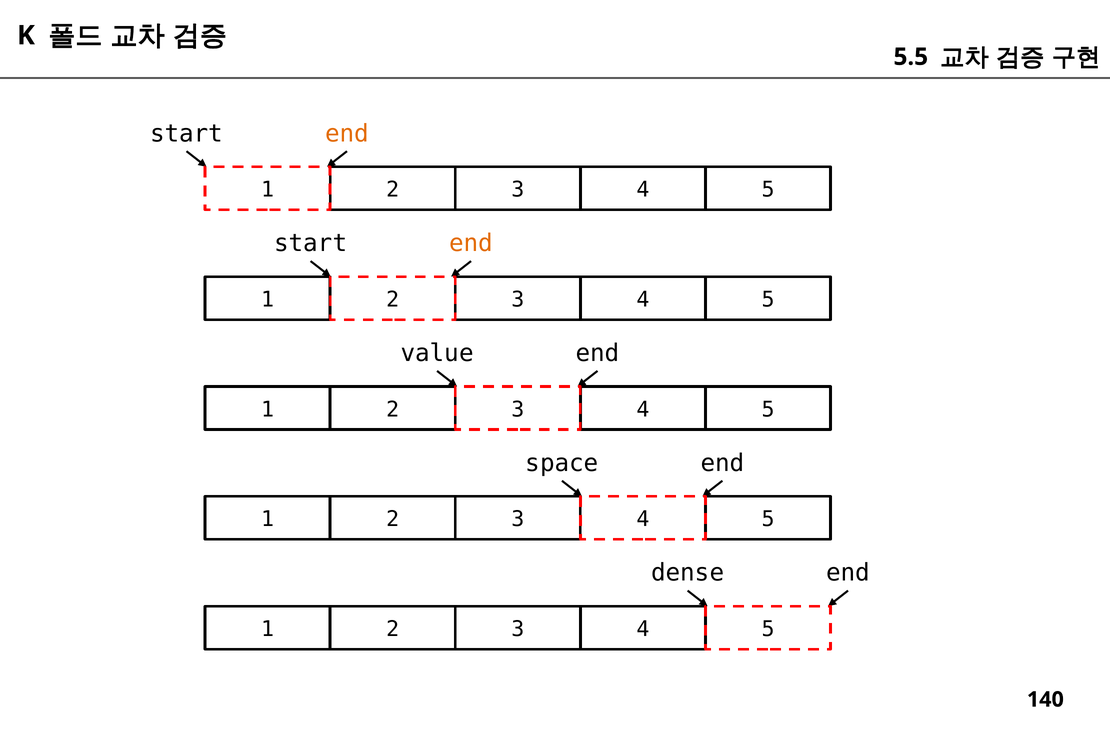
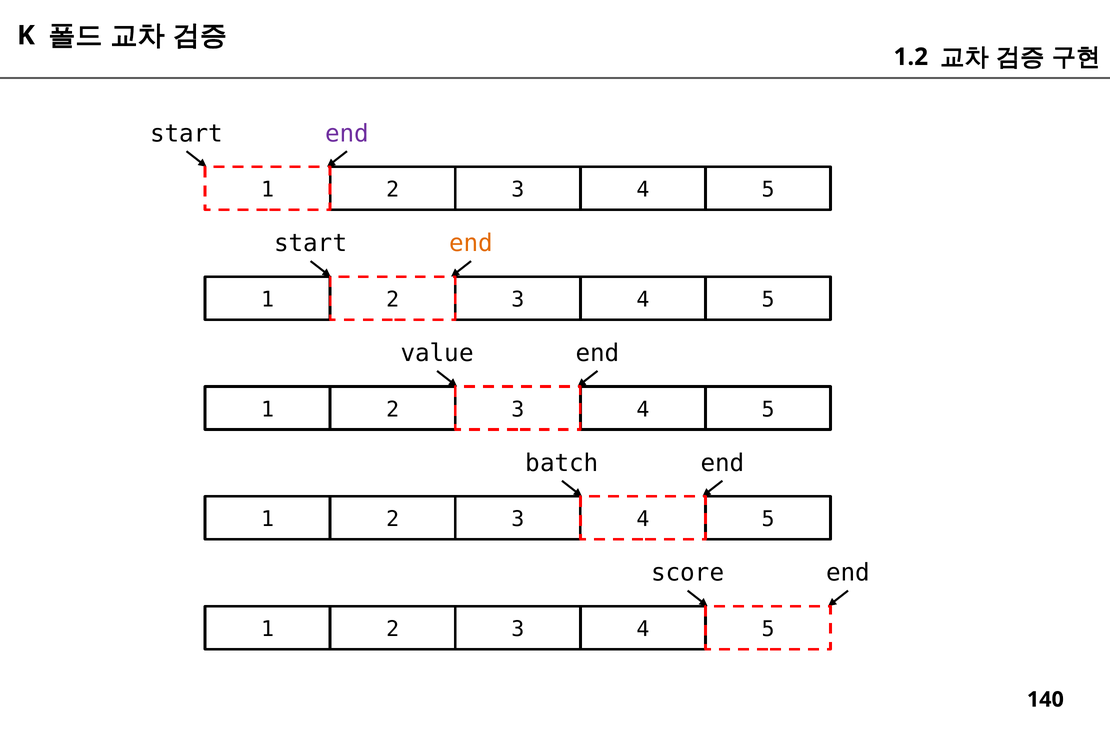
5.5: 5.5 -> 1.2 (911, 57)
end colour: orange -> purple (347, 134)
space: space -> batch (562, 463)
dense: dense -> score (688, 573)
